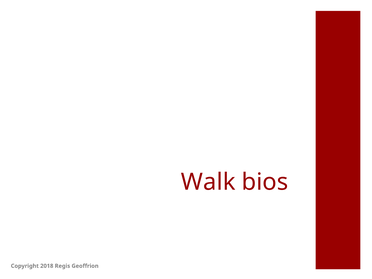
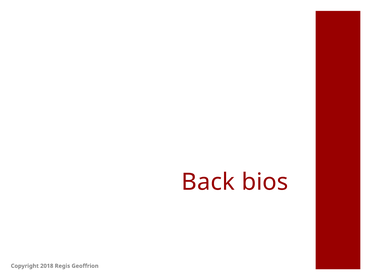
Walk: Walk -> Back (208, 182)
